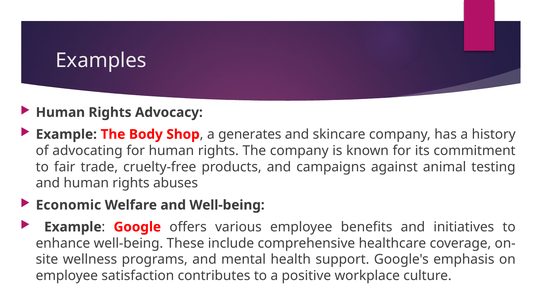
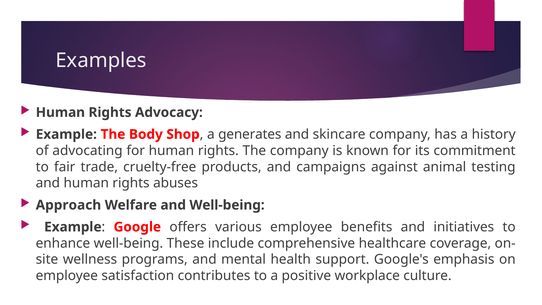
Economic: Economic -> Approach (68, 205)
